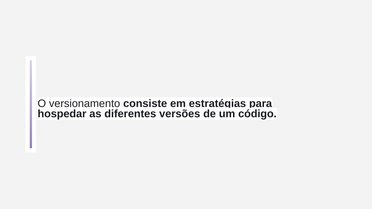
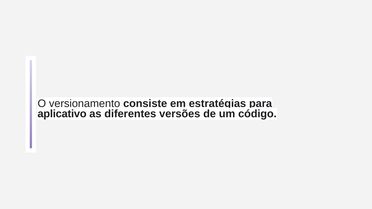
hospedar: hospedar -> aplicativo (62, 114)
